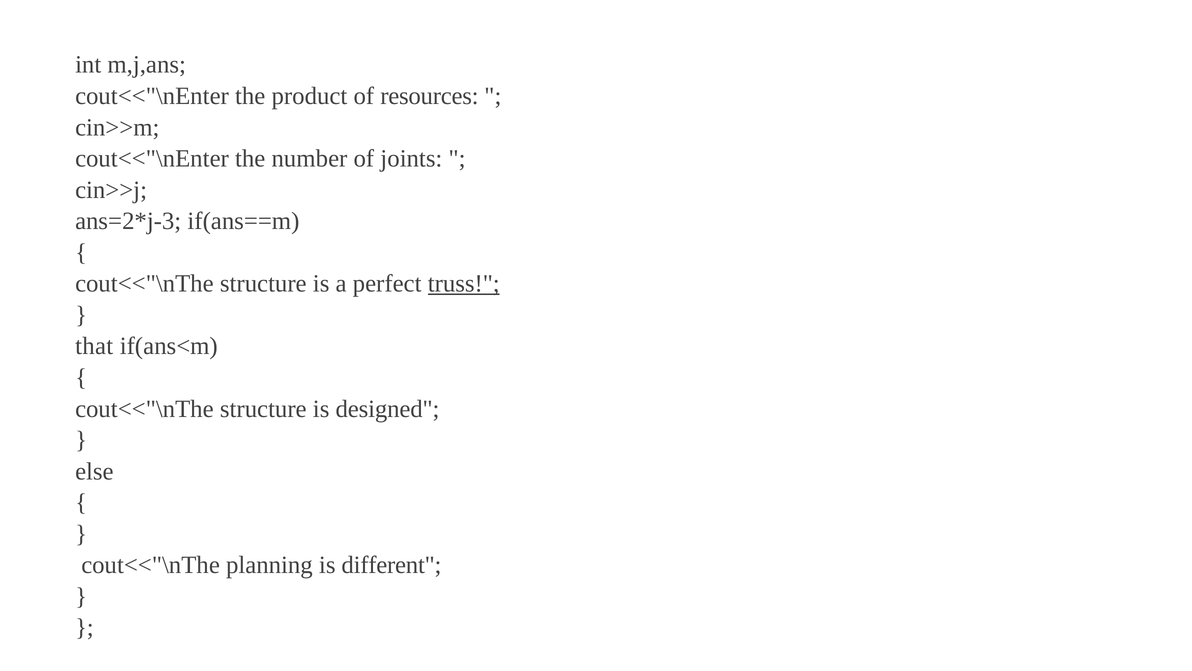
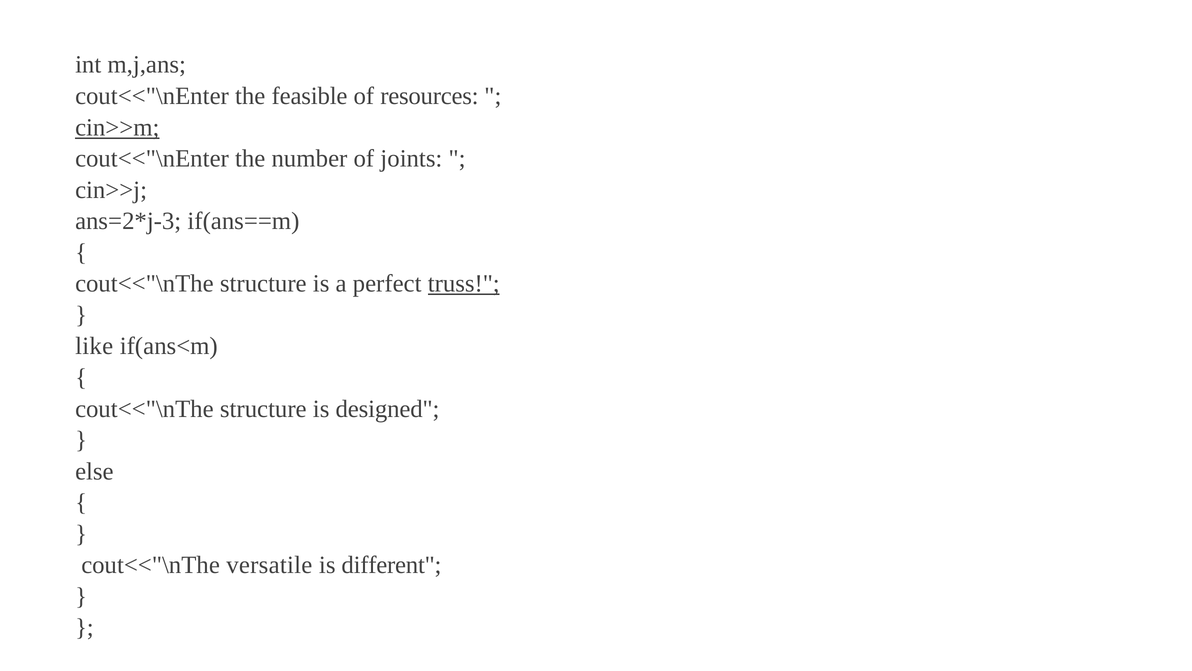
product: product -> feasible (310, 96)
cin>>m underline: none -> present (117, 127)
that: that -> like (94, 346)
planning: planning -> versatile (269, 565)
